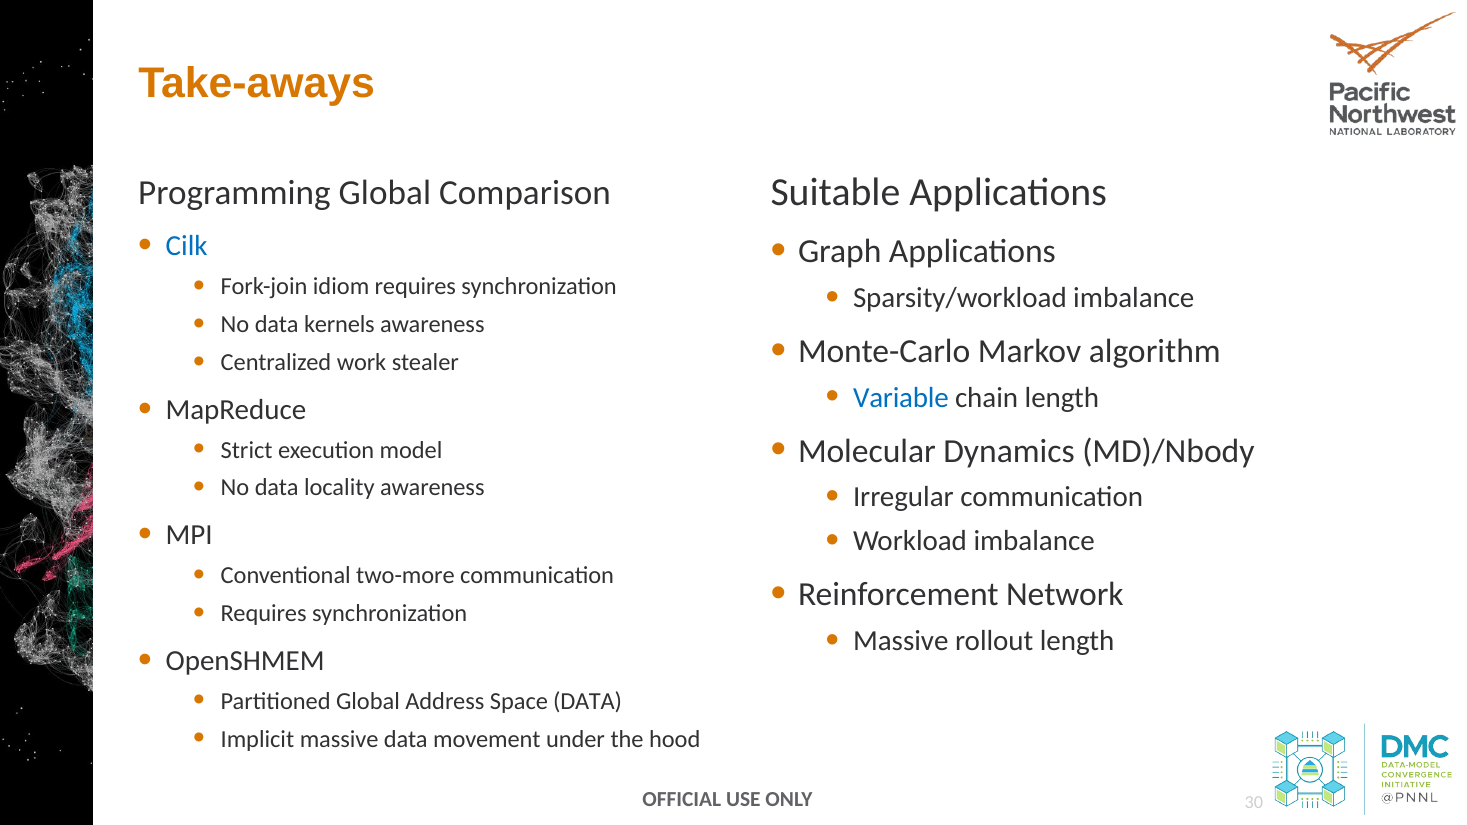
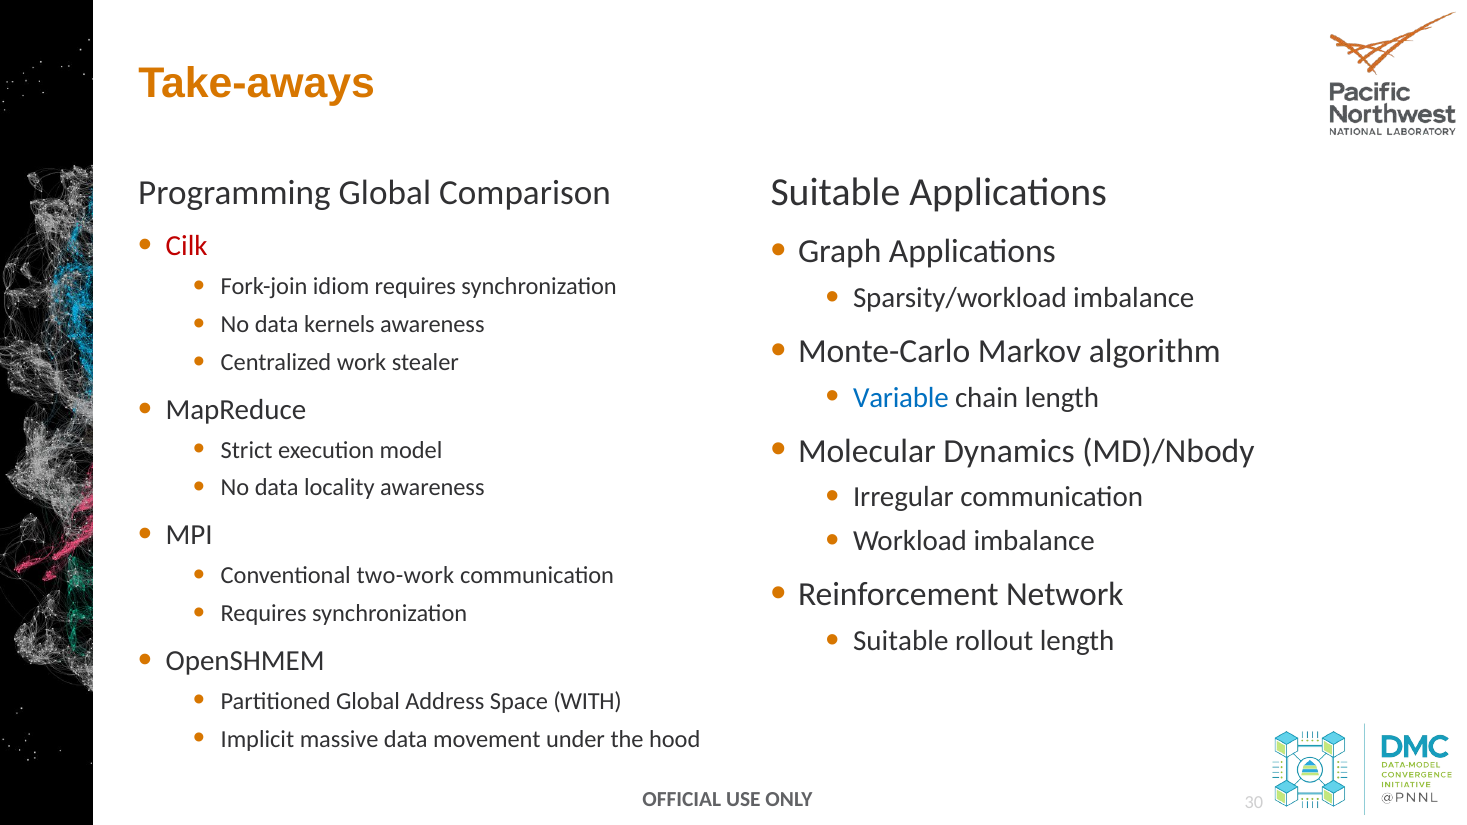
Cilk colour: blue -> red (187, 246)
two-more: two-more -> two-work (405, 576)
Massive: Massive -> Suitable (901, 641)
Space DATA: DATA -> WITH (588, 701)
